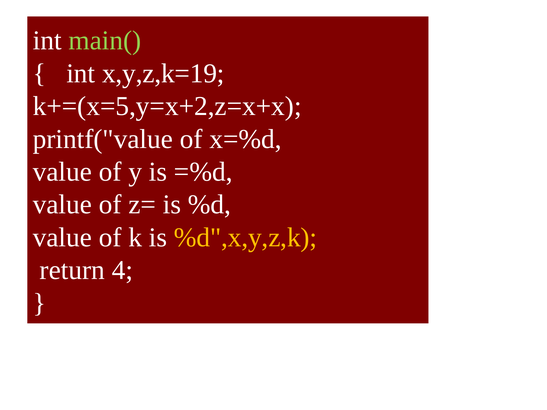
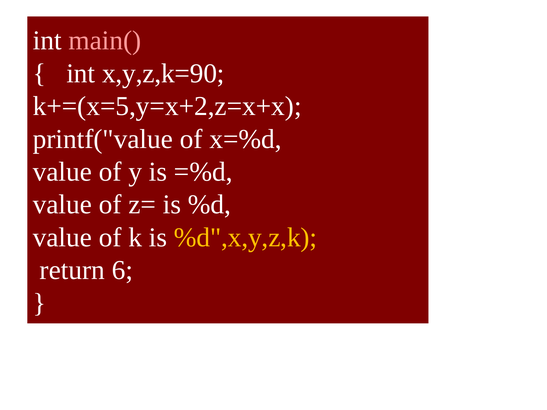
main( colour: light green -> pink (105, 41)
x,y,z,k=19: x,y,z,k=19 -> x,y,z,k=90 (163, 73)
4: 4 -> 6 (122, 270)
